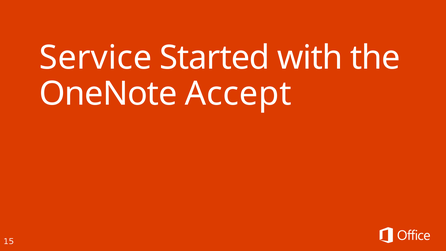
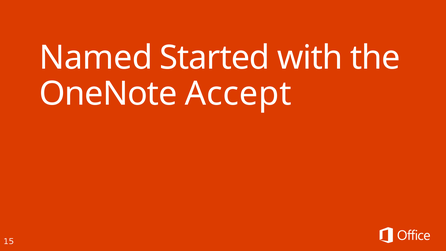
Service: Service -> Named (96, 58)
